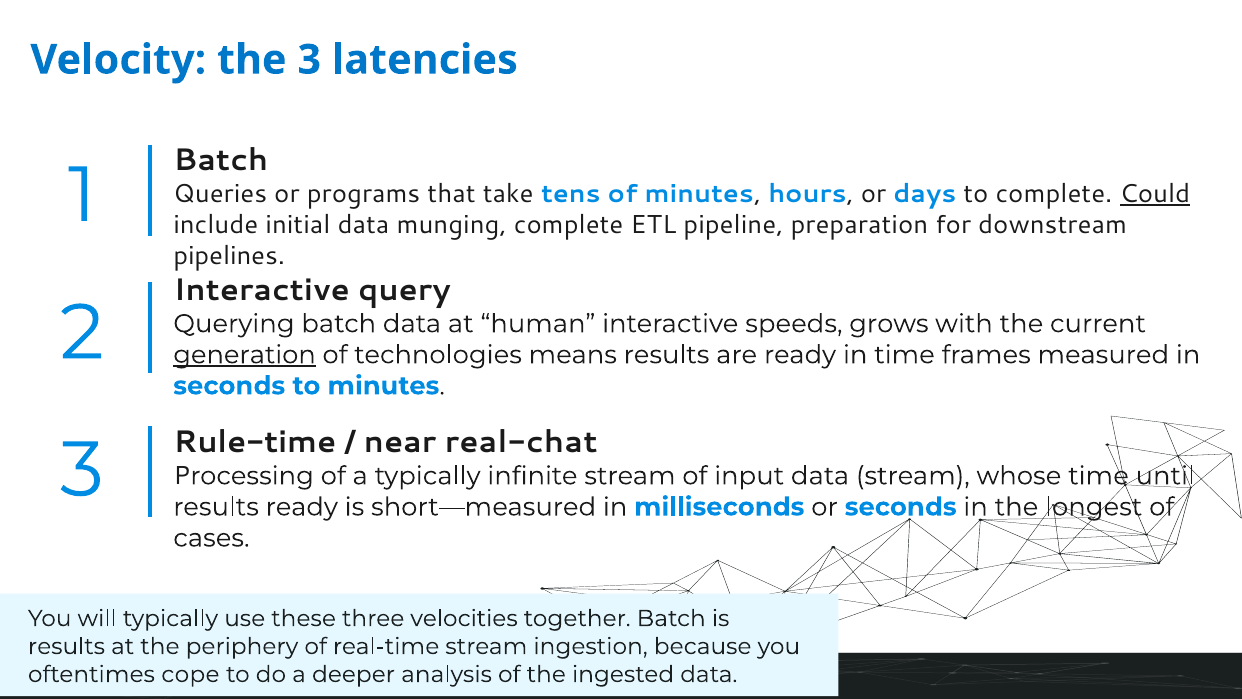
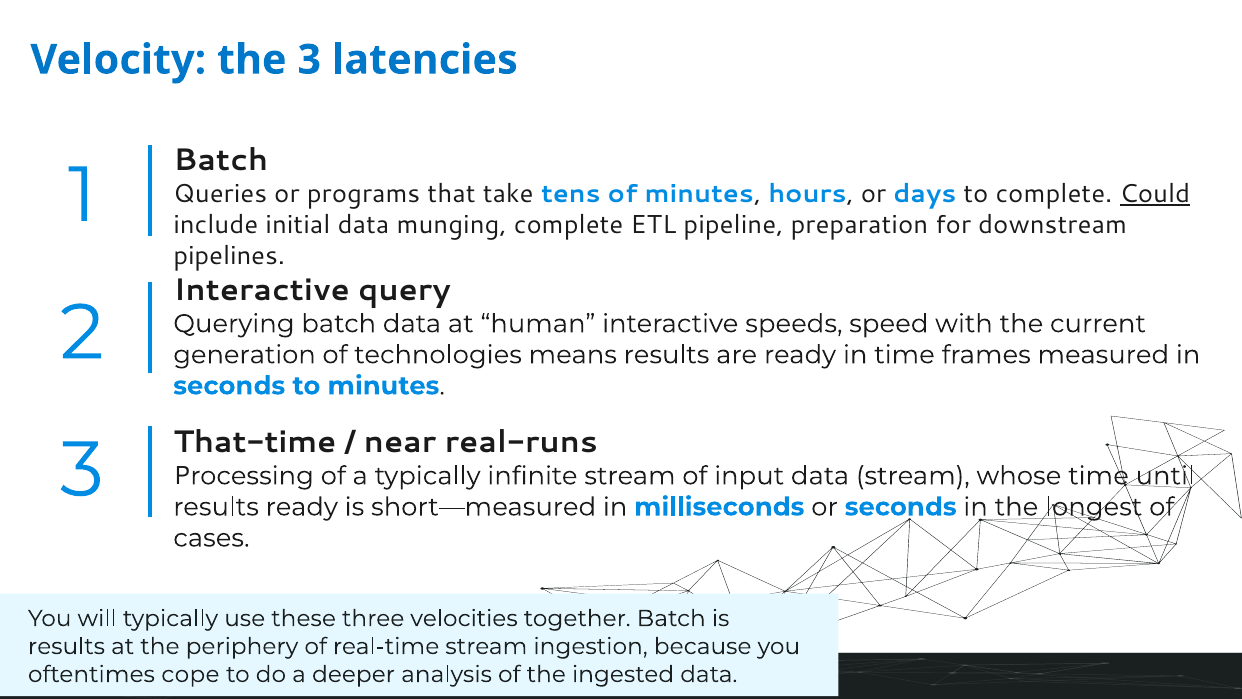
grows: grows -> speed (889, 324)
generation underline: present -> none (245, 355)
Rule-time: Rule-time -> That-time (255, 442)
real-chat: real-chat -> real-runs (521, 442)
